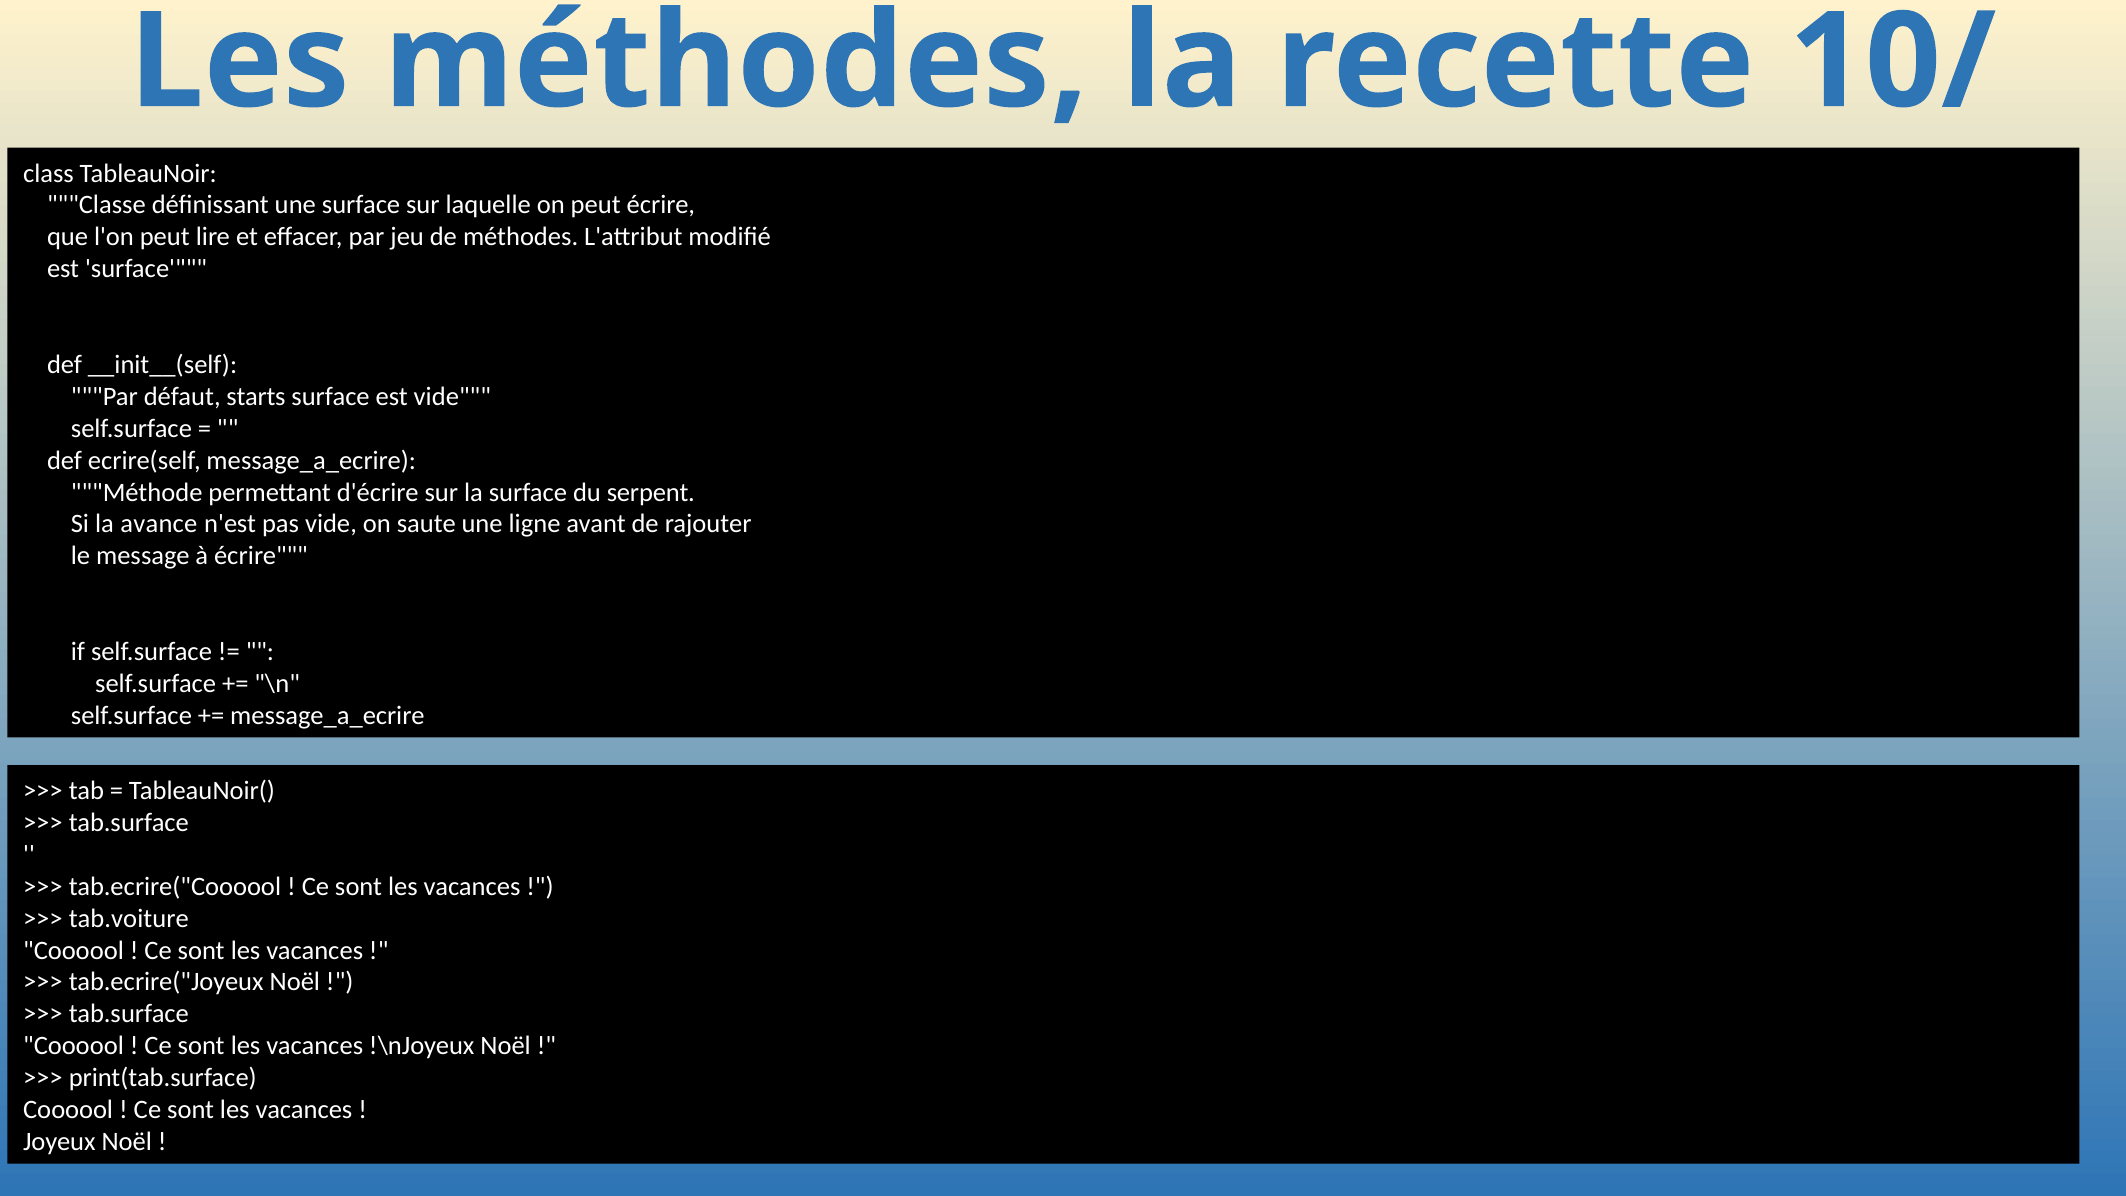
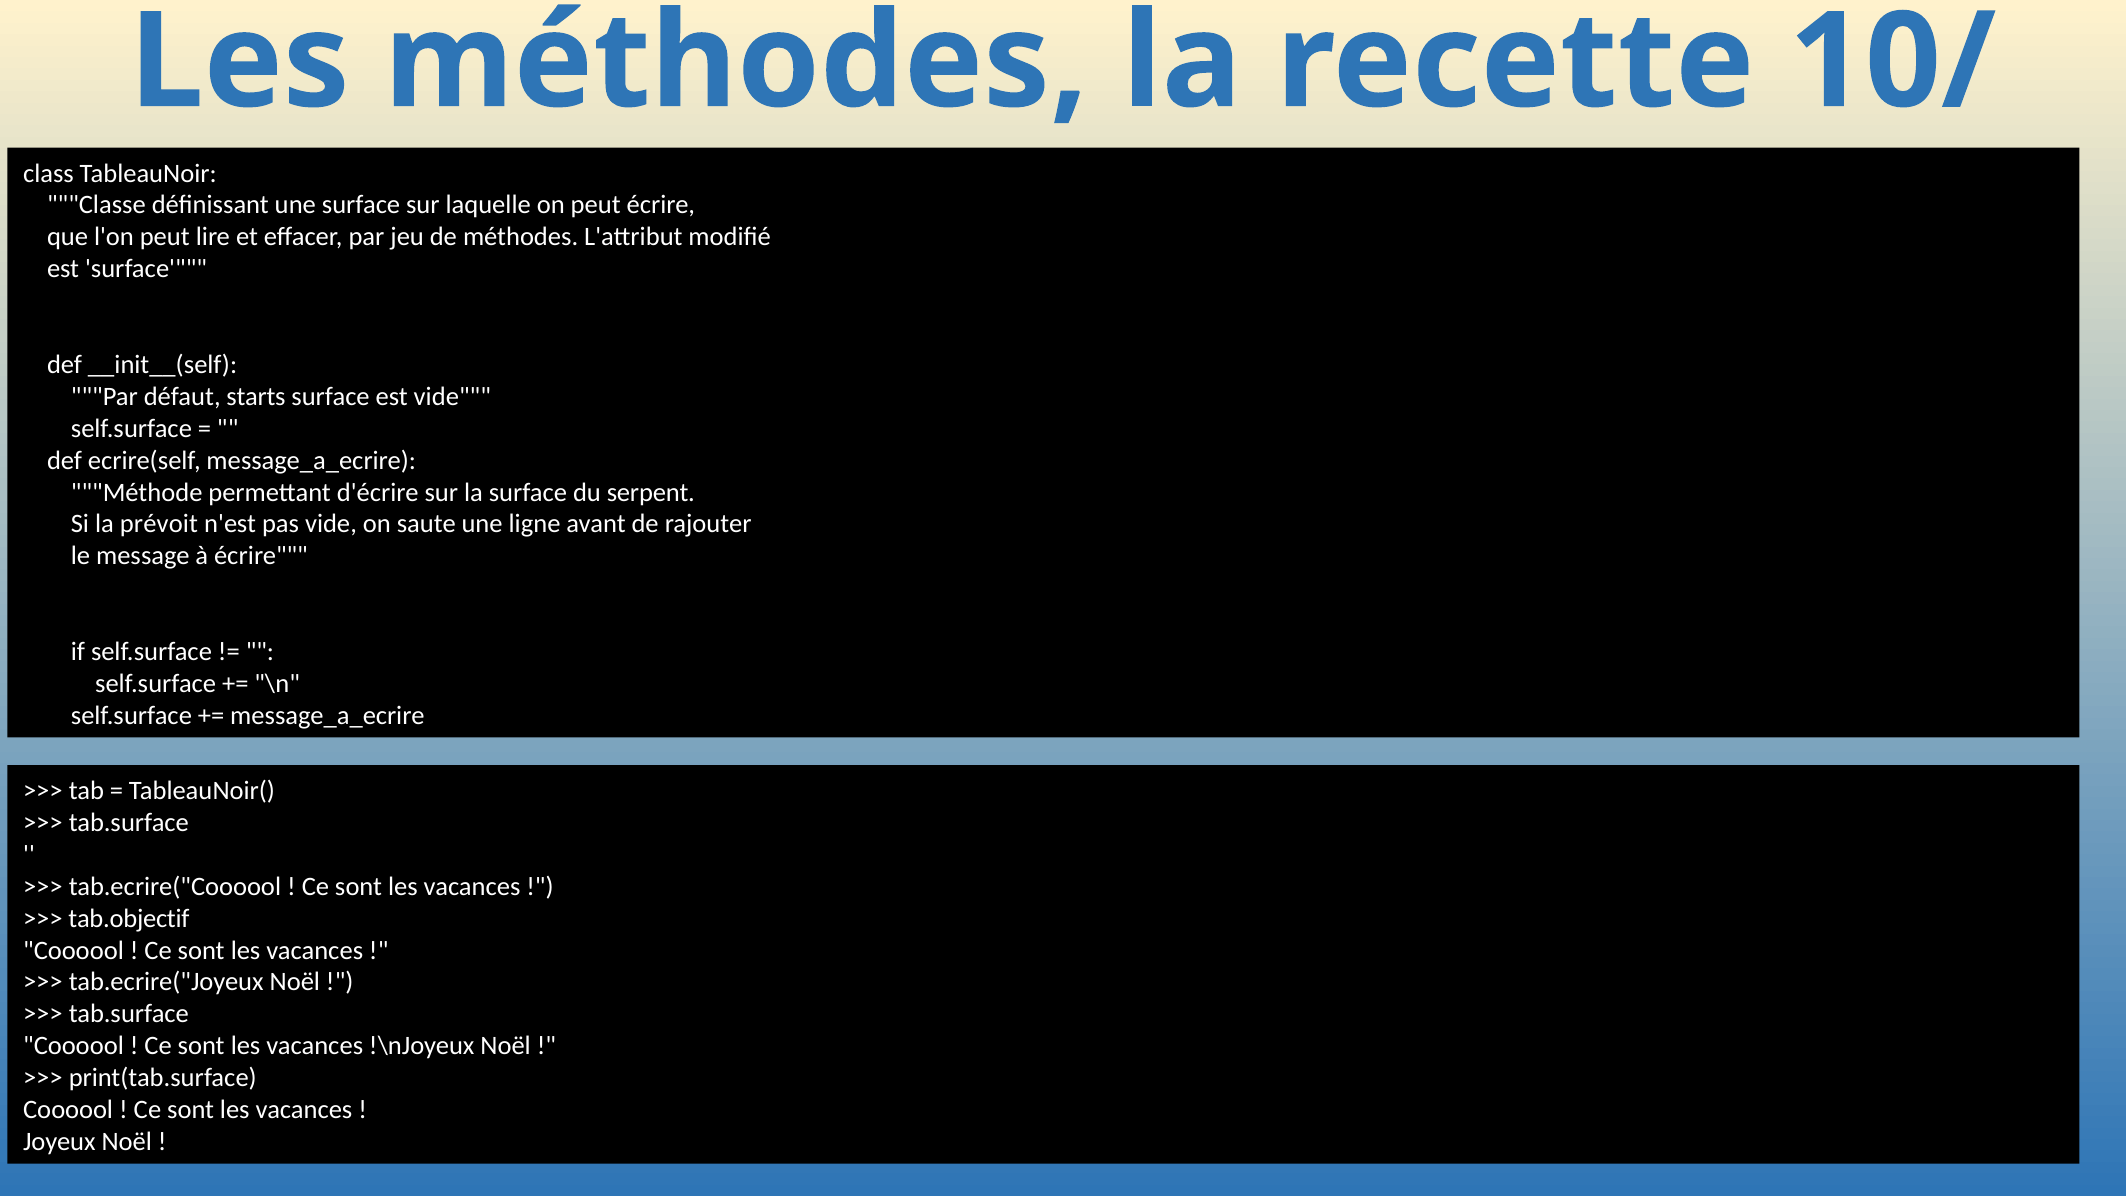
avance: avance -> prévoit (159, 524)
tab.voiture: tab.voiture -> tab.objectif (129, 918)
